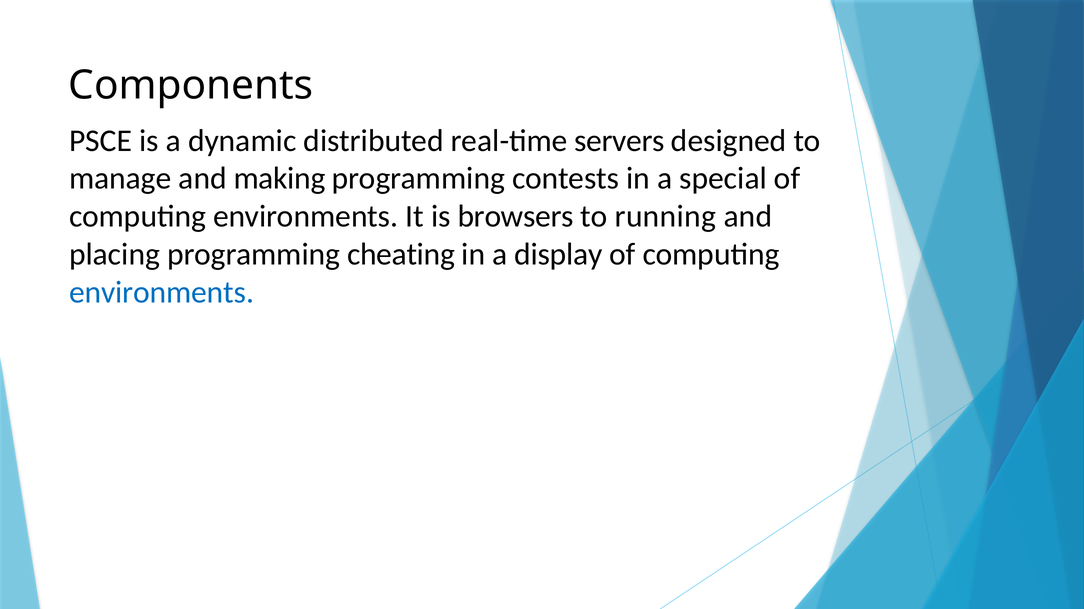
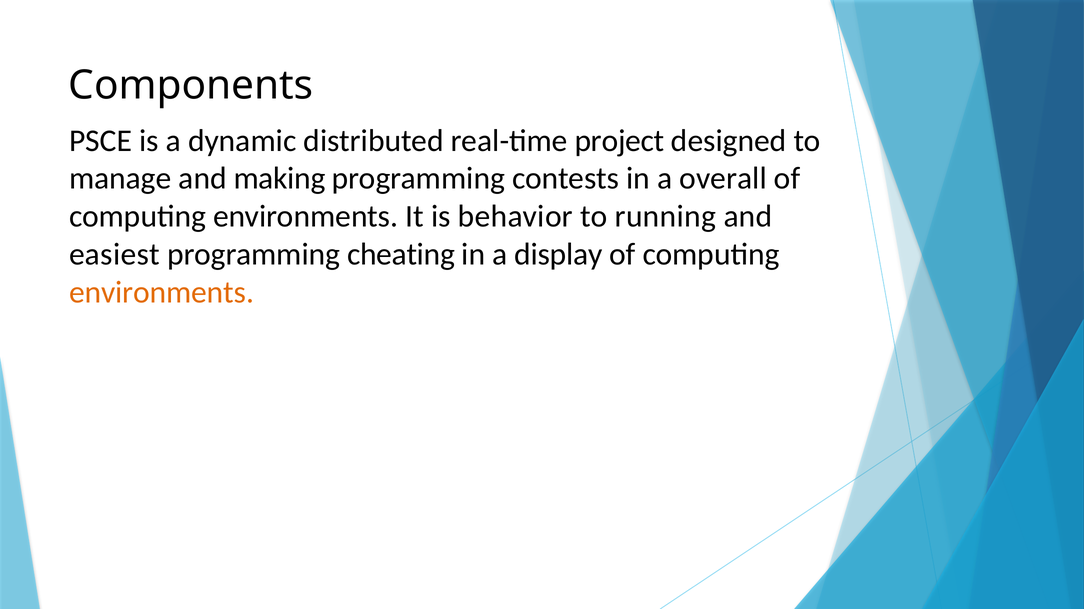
servers: servers -> project (619, 141)
special: special -> overall (723, 179)
browsers: browsers -> behavior (515, 217)
placing: placing -> easiest (114, 255)
environments colour: blue -> orange (162, 293)
